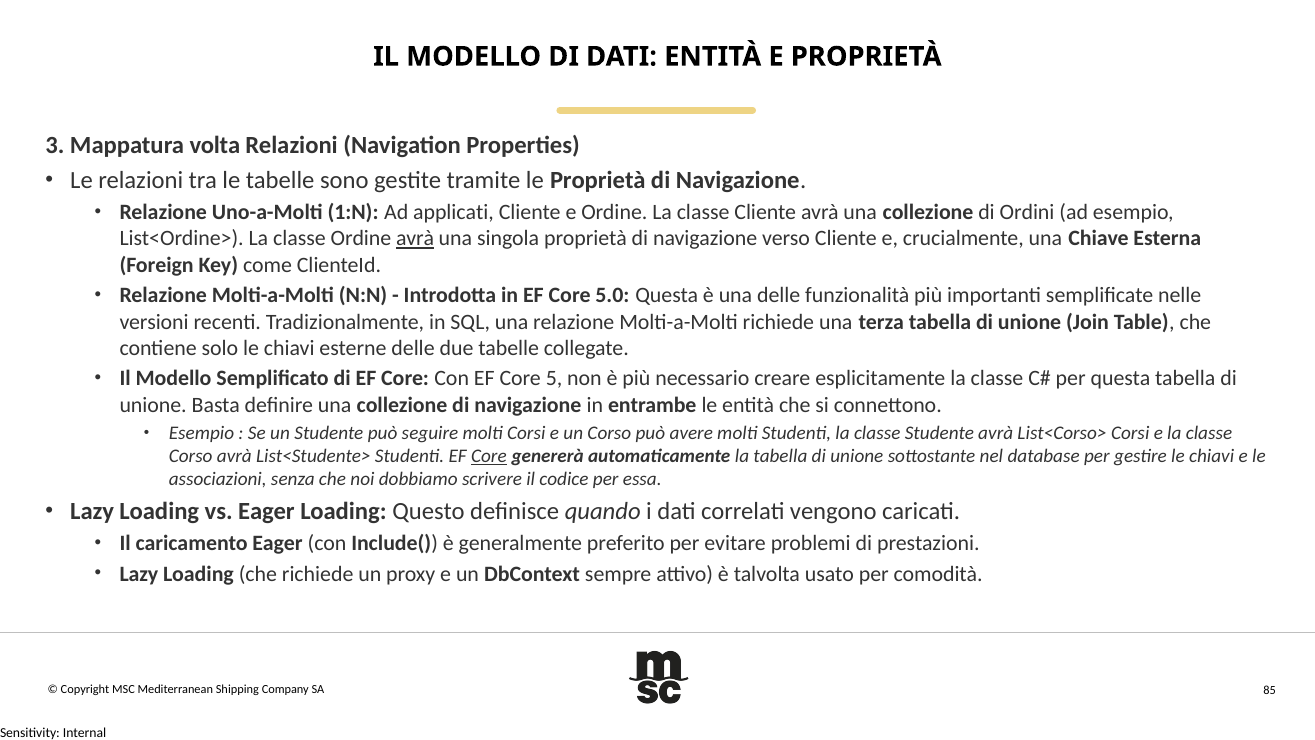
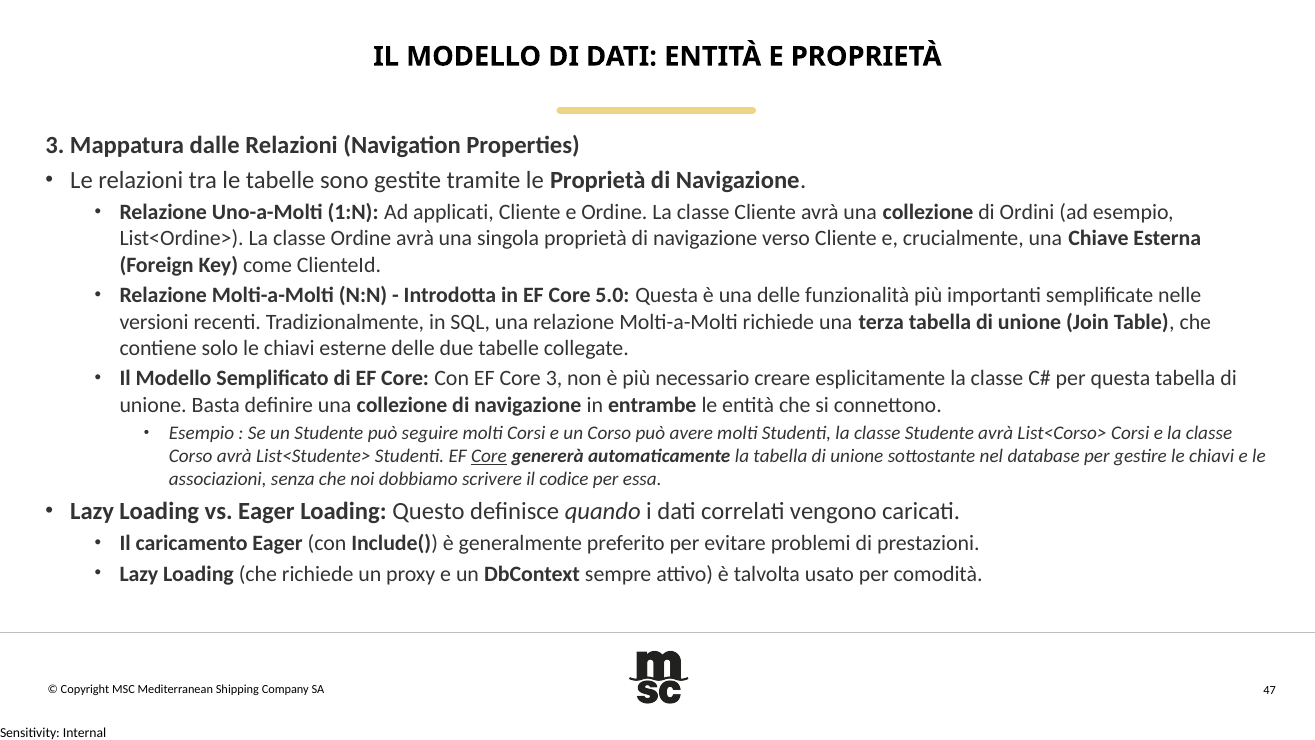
volta: volta -> dalle (215, 146)
avrà underline: present -> none (415, 239)
Core 5: 5 -> 3 (554, 379)
85: 85 -> 47 (1270, 690)
